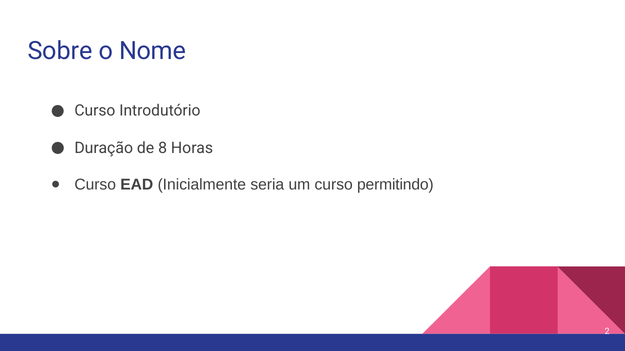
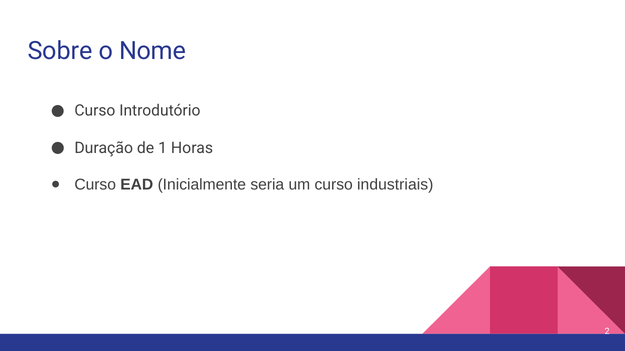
8: 8 -> 1 (163, 148)
permitindo: permitindo -> industriais (395, 185)
